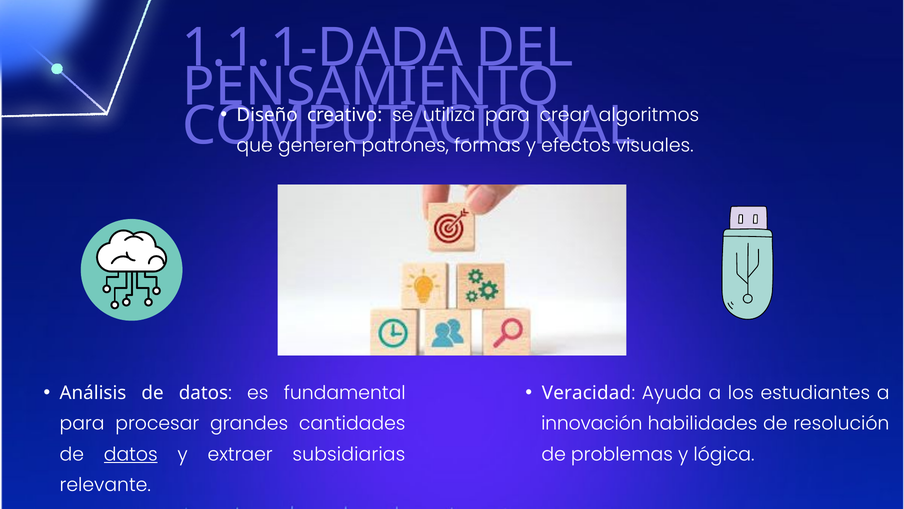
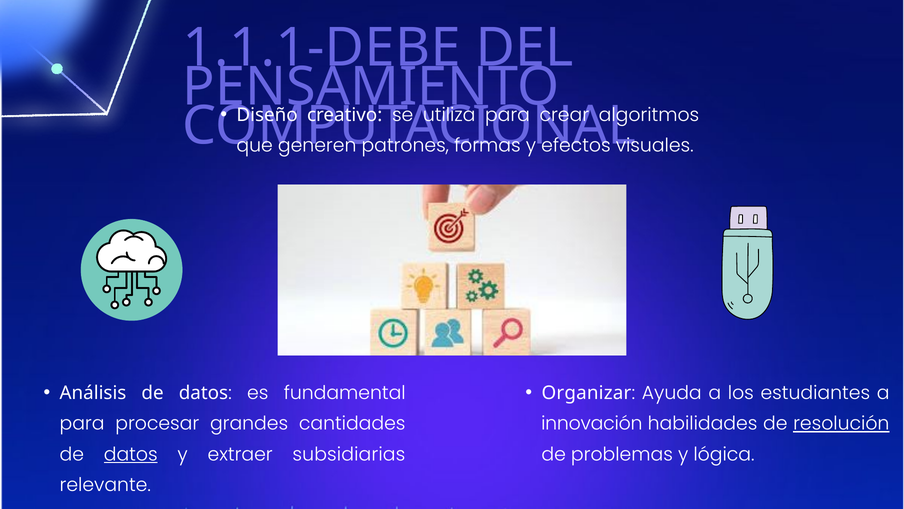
1.1.1-DADA: 1.1.1-DADA -> 1.1.1-DEBE (322, 48)
Veracidad: Veracidad -> Organizar (586, 393)
resolución underline: none -> present (841, 423)
